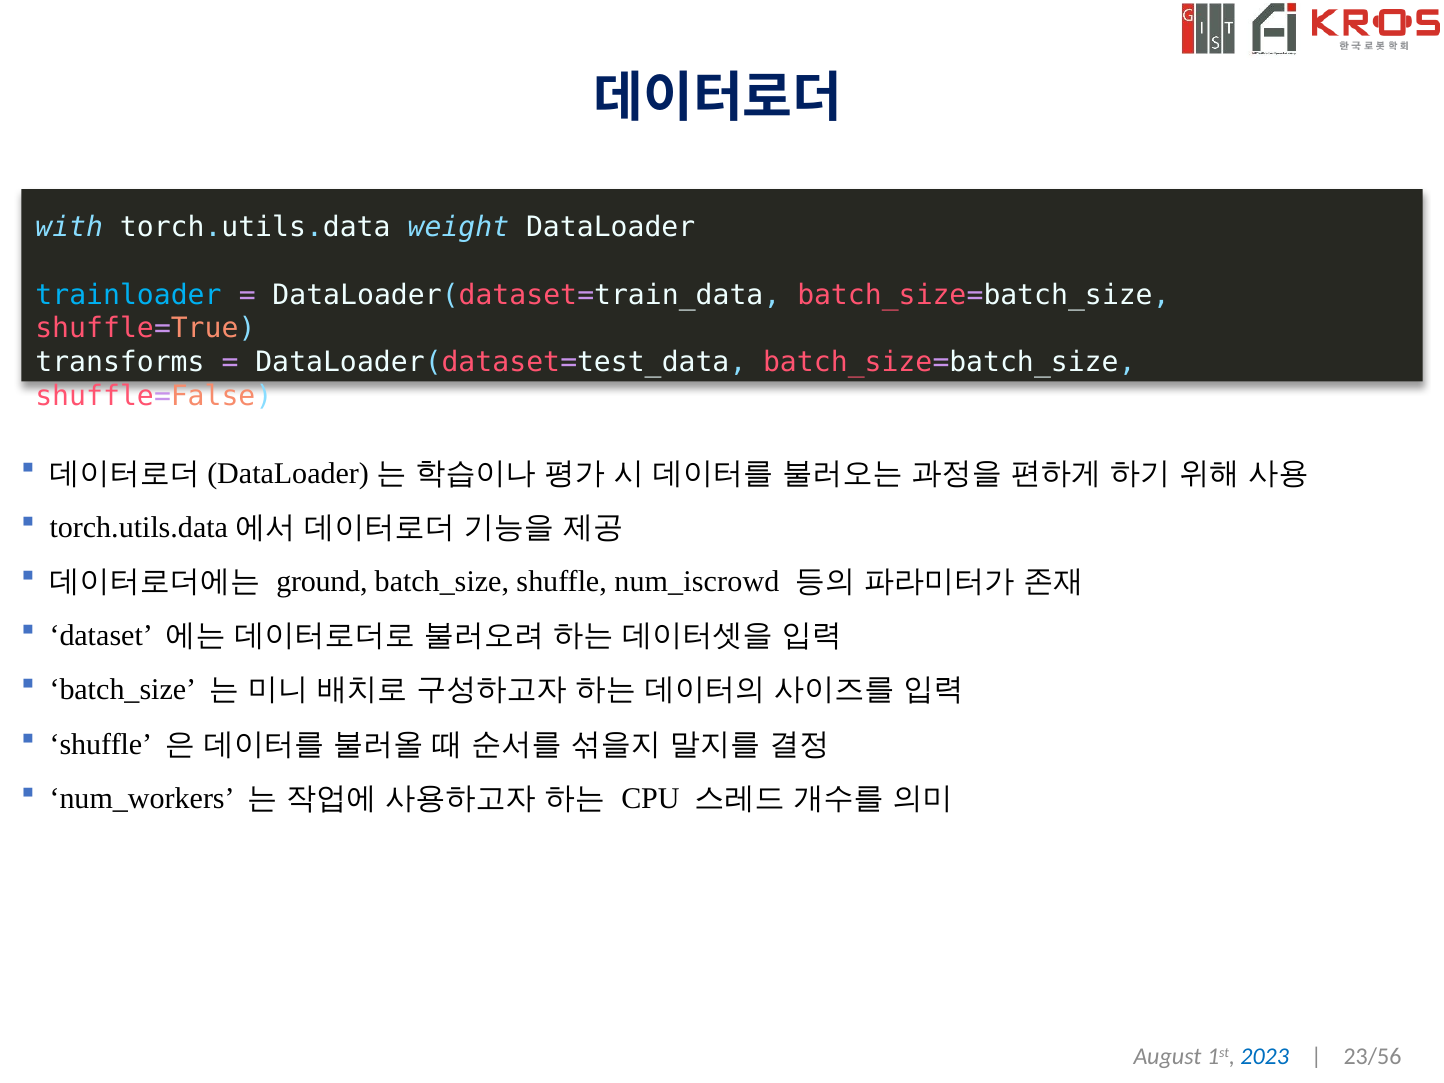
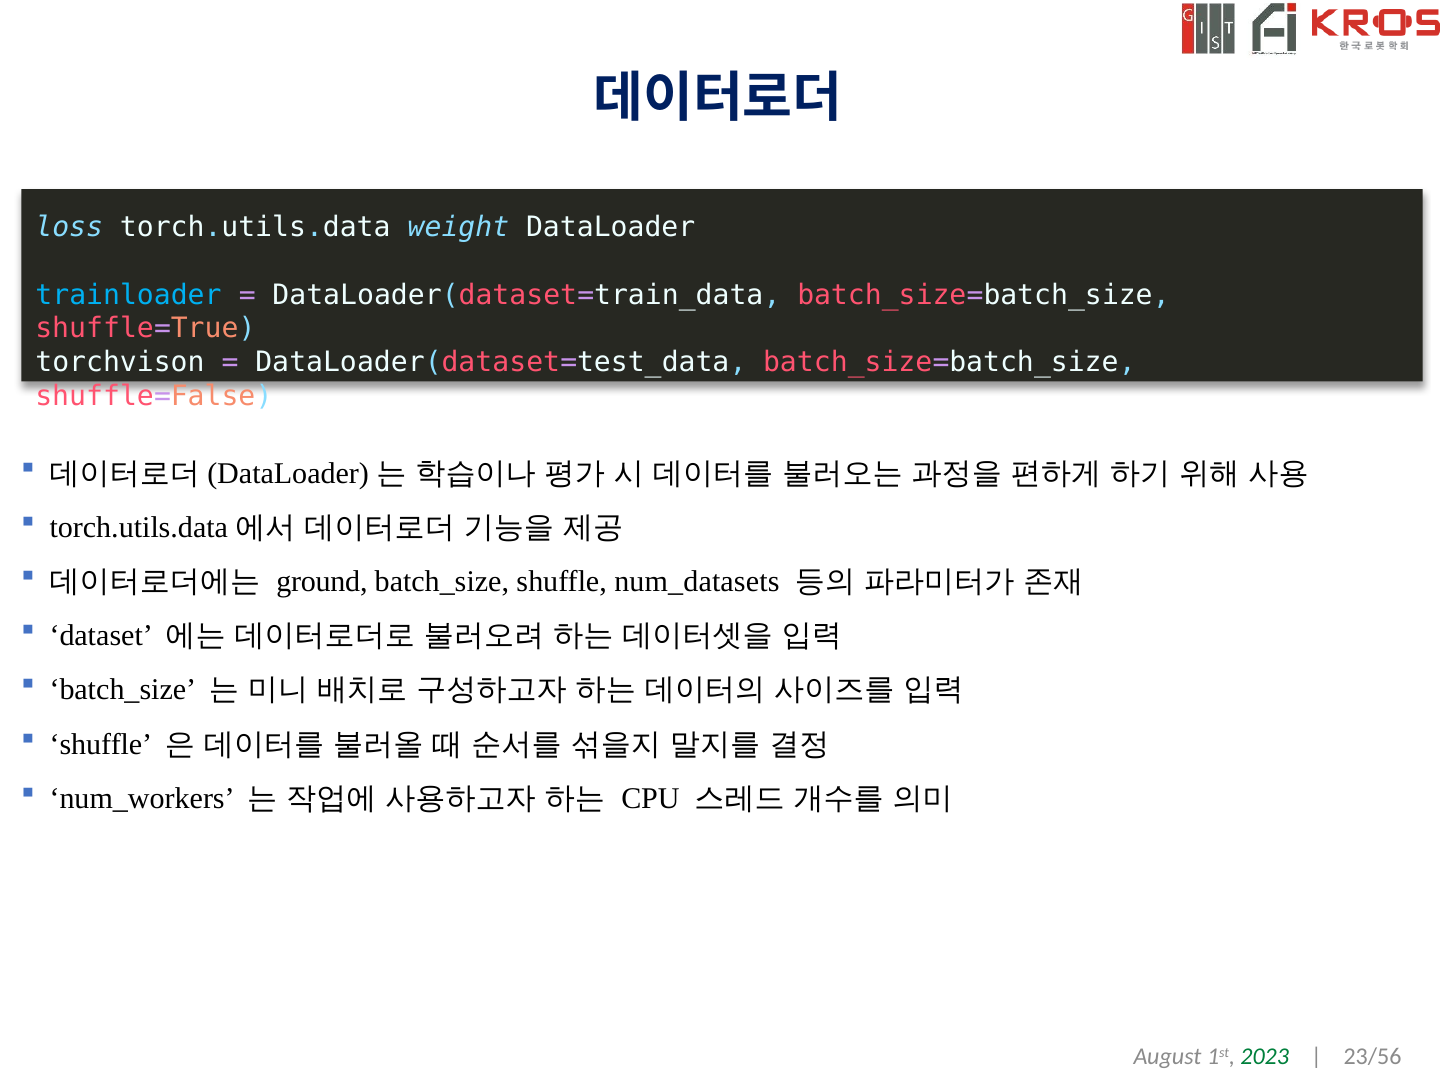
with: with -> loss (69, 228)
transforms: transforms -> torchvison (120, 362)
num_iscrowd: num_iscrowd -> num_datasets (697, 582)
2023 colour: blue -> green (1265, 1056)
